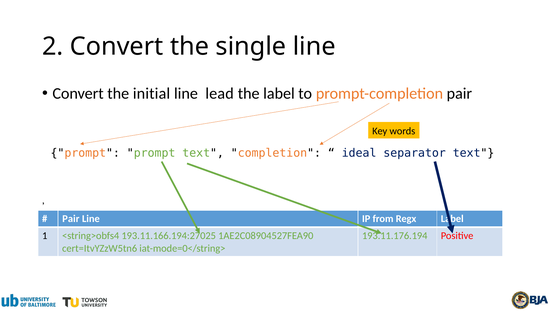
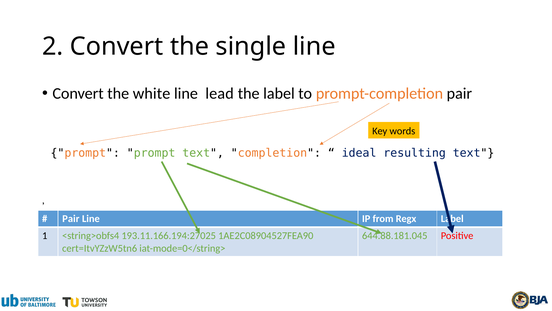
initial: initial -> white (152, 93)
separator: separator -> resulting (415, 153)
193.11.176.194: 193.11.176.194 -> 644.88.181.045 (395, 235)
